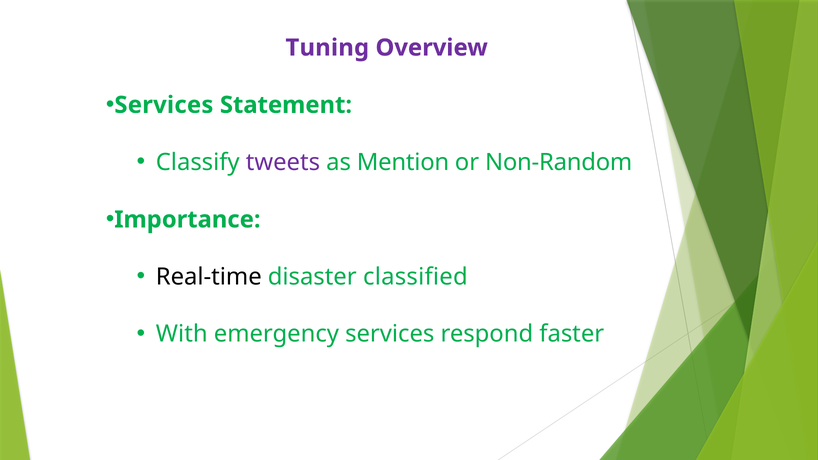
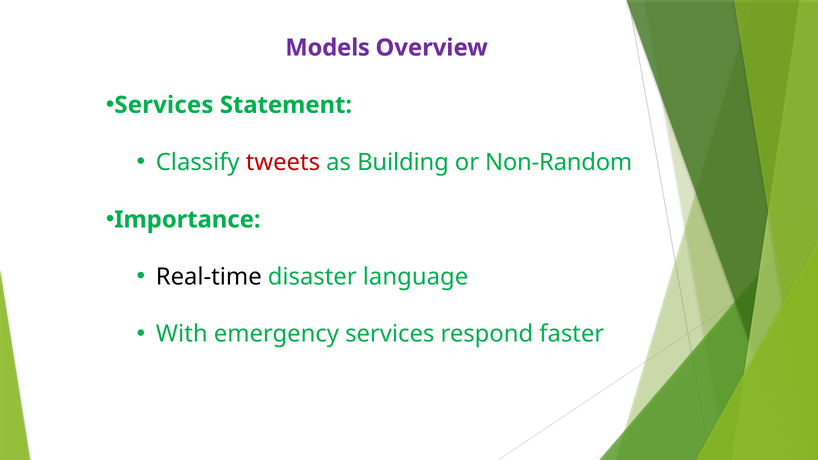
Tuning: Tuning -> Models (328, 48)
tweets colour: purple -> red (283, 162)
Mention: Mention -> Building (403, 162)
classified: classified -> language (416, 277)
